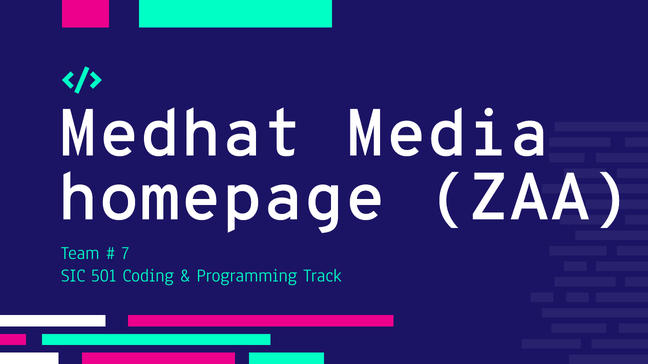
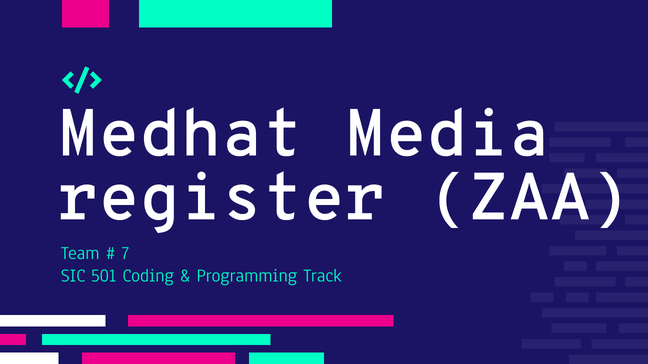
homepage: homepage -> register (222, 198)
